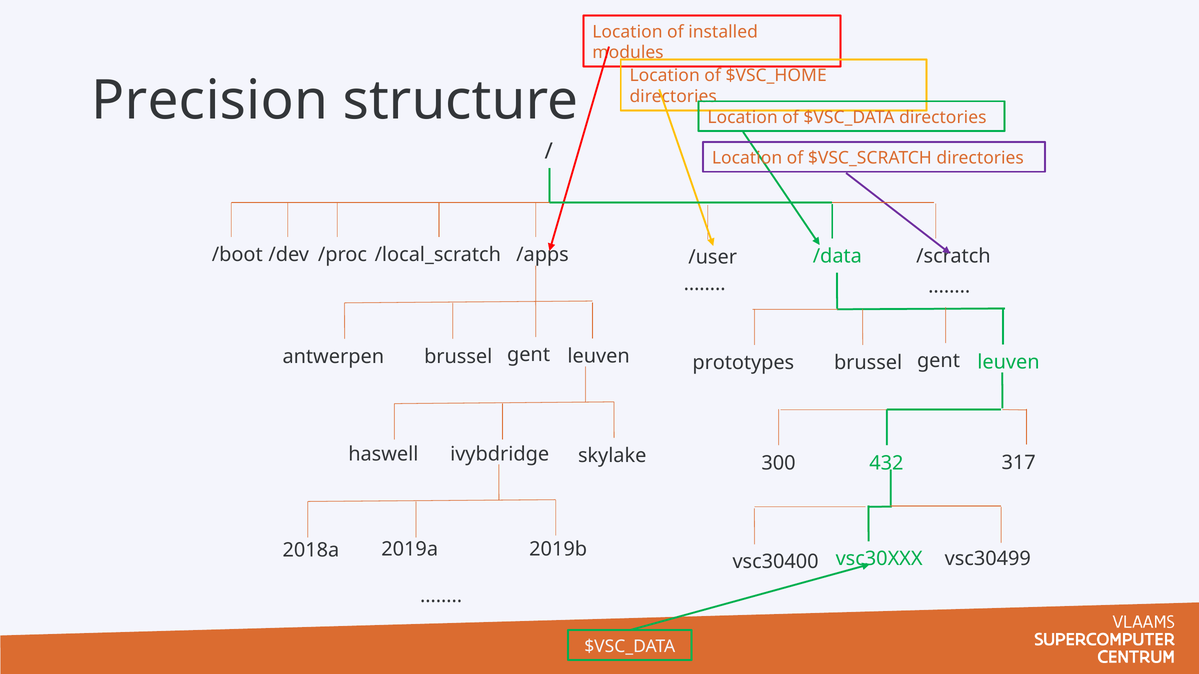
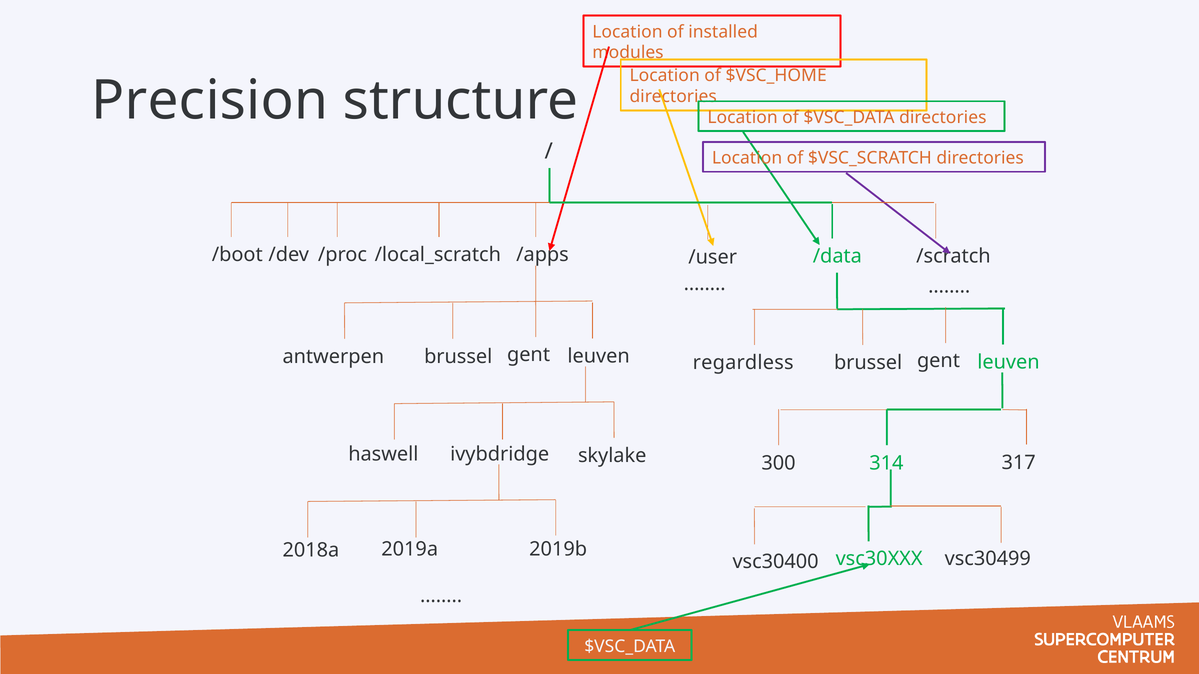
prototypes: prototypes -> regardless (743, 363)
432: 432 -> 314 (886, 463)
